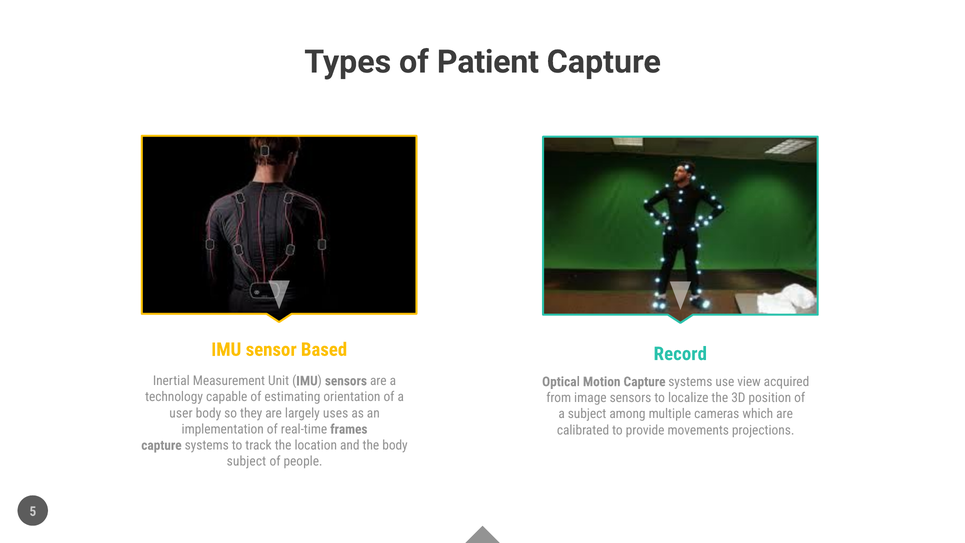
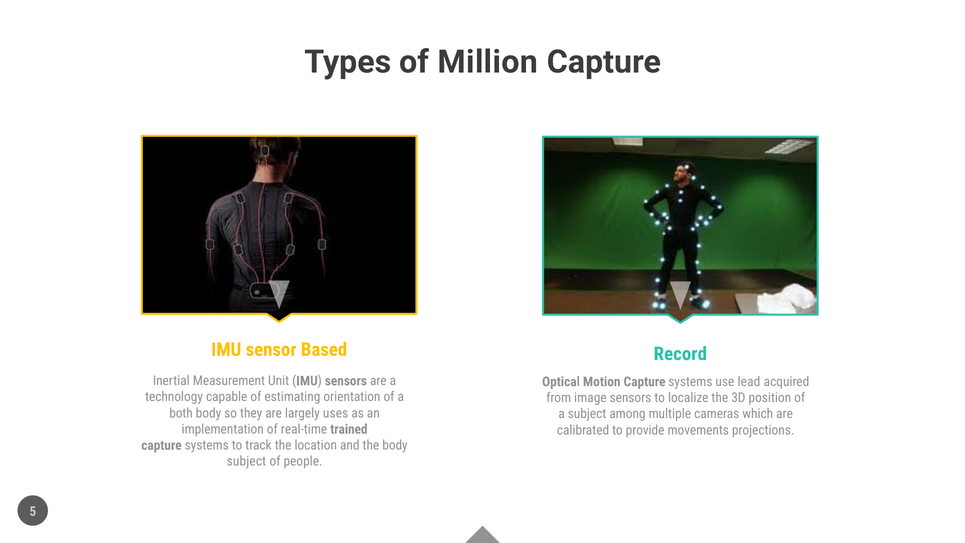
Patient: Patient -> Million (488, 62)
view: view -> lead (749, 382)
user: user -> both (181, 413)
frames: frames -> trained (349, 429)
